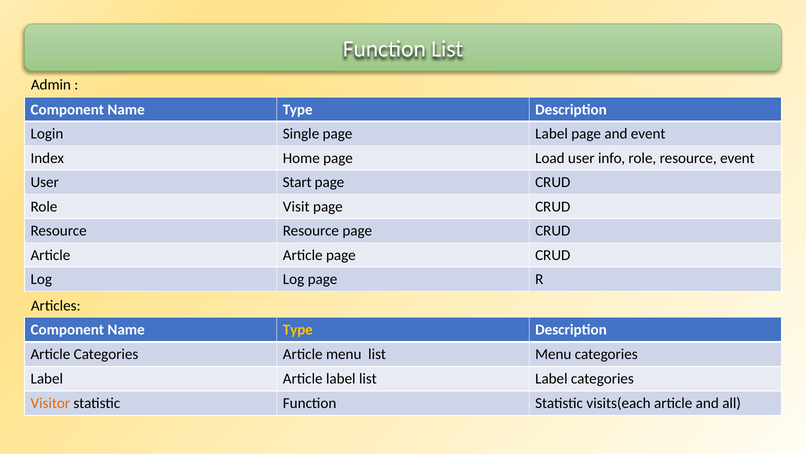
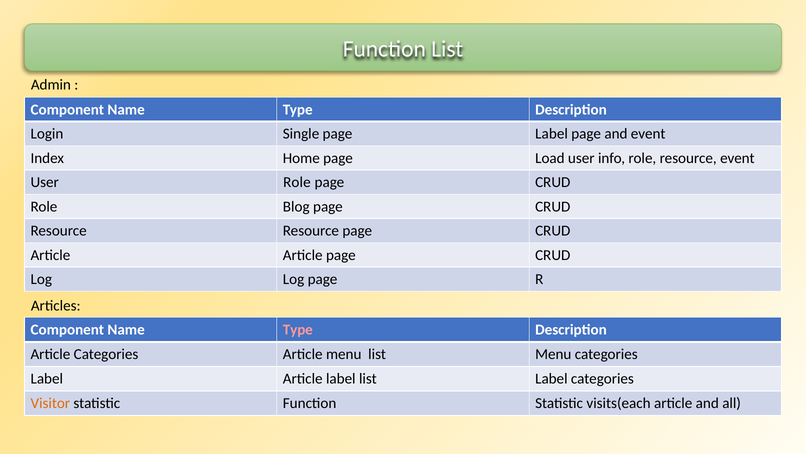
User Start: Start -> Role (297, 182)
Visit: Visit -> Blog (296, 206)
Type colour: yellow -> pink (298, 329)
